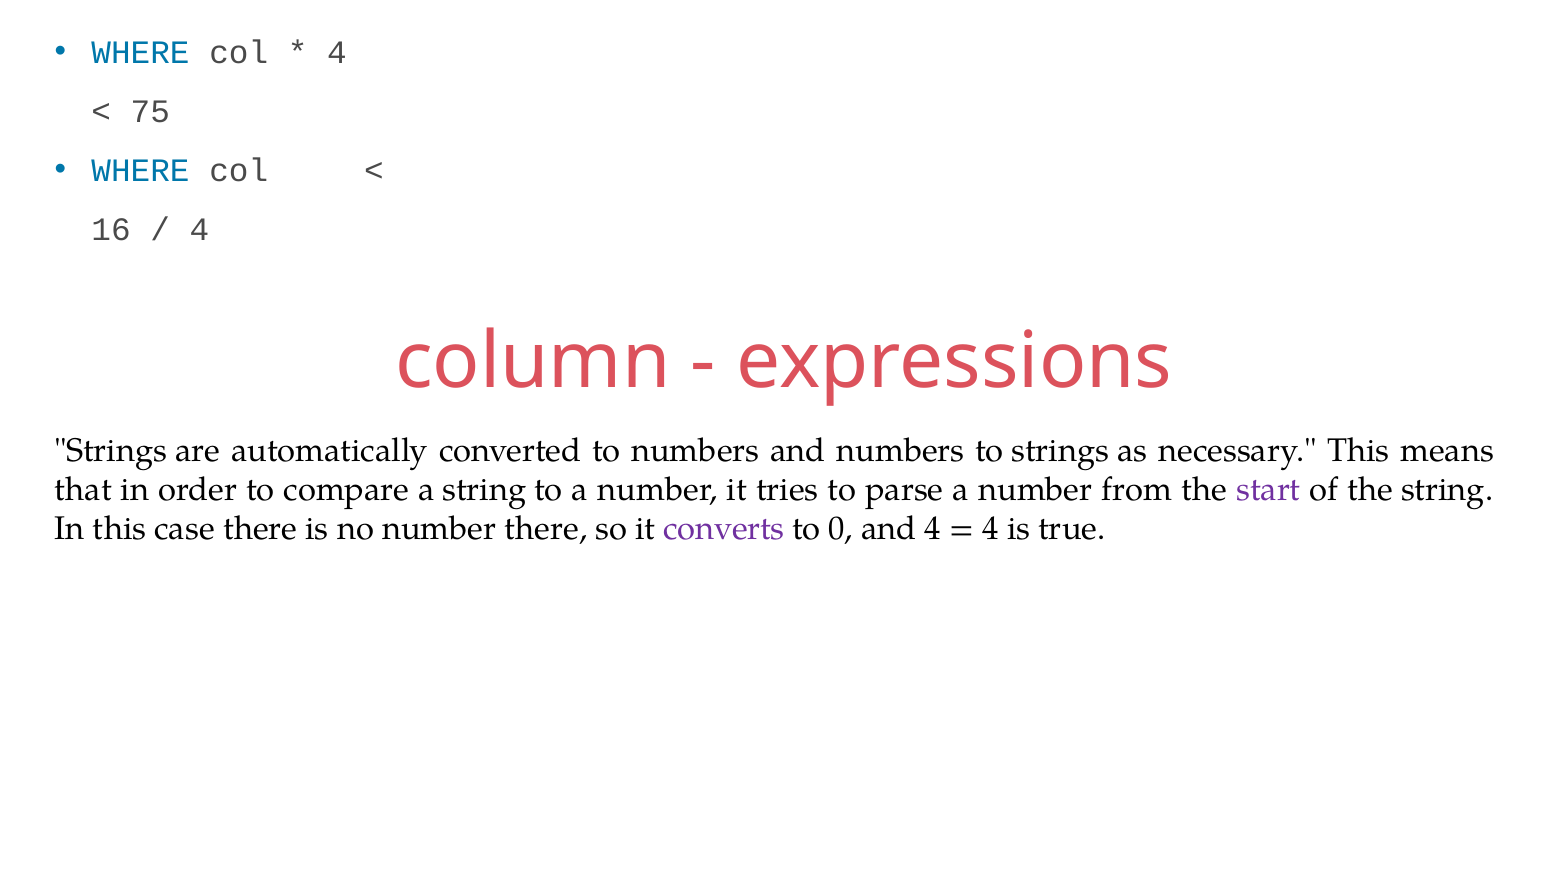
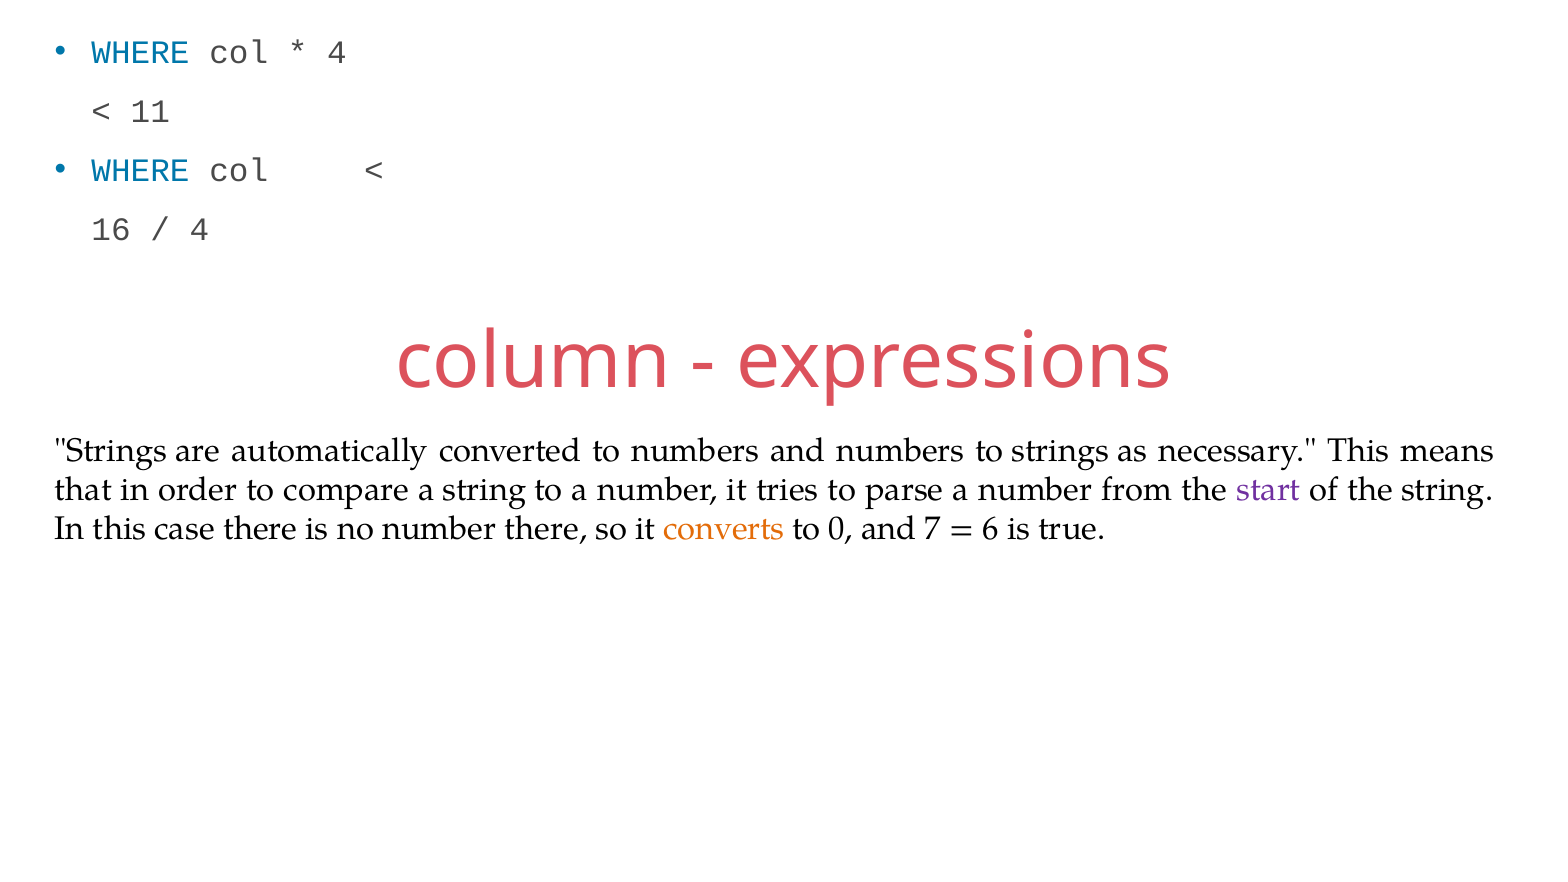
75: 75 -> 11 (150, 112)
converts colour: purple -> orange (724, 529)
and 4: 4 -> 7 (933, 529)
4: 4 -> 6 (991, 529)
